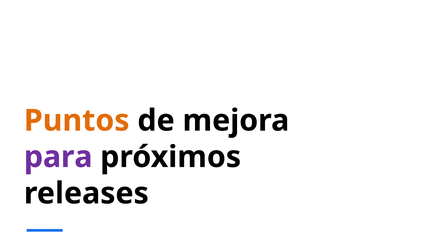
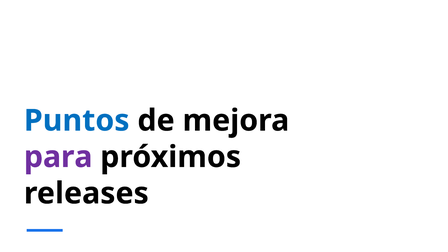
Puntos colour: orange -> blue (77, 121)
